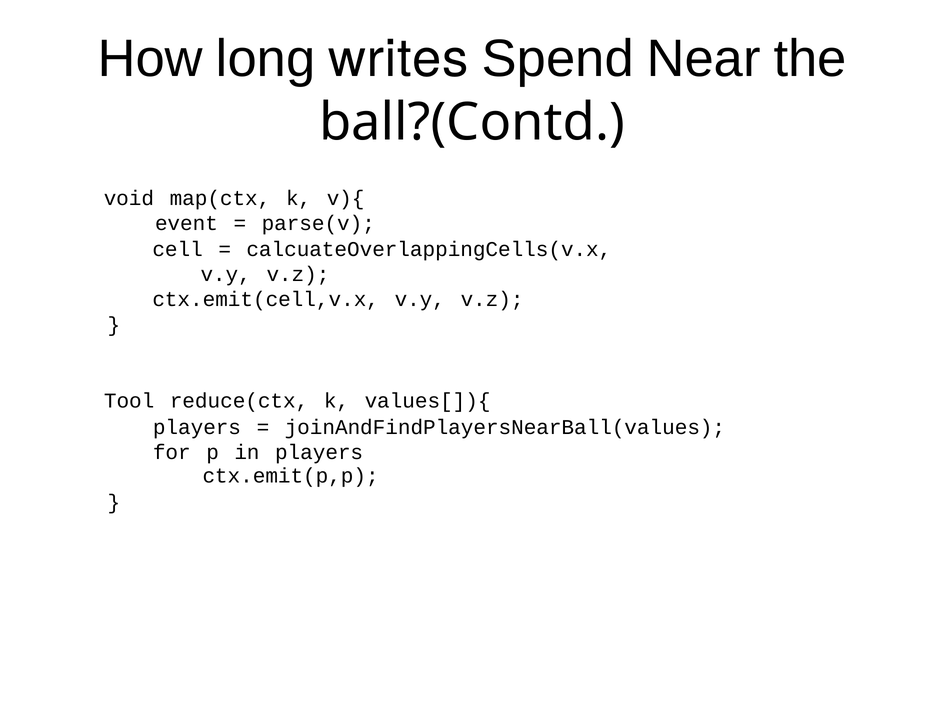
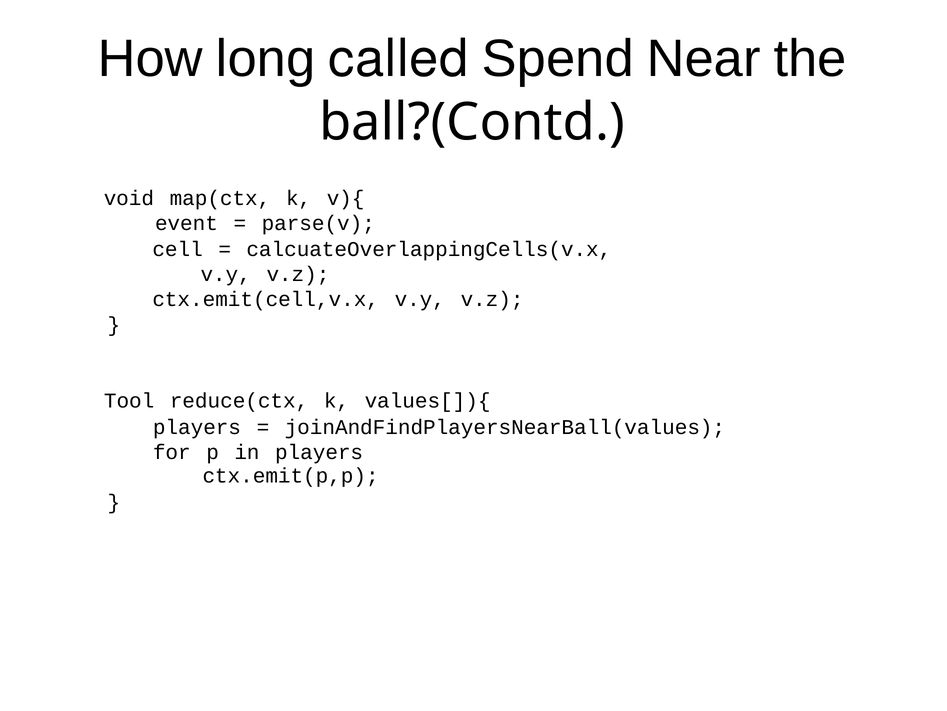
writes: writes -> called (398, 59)
